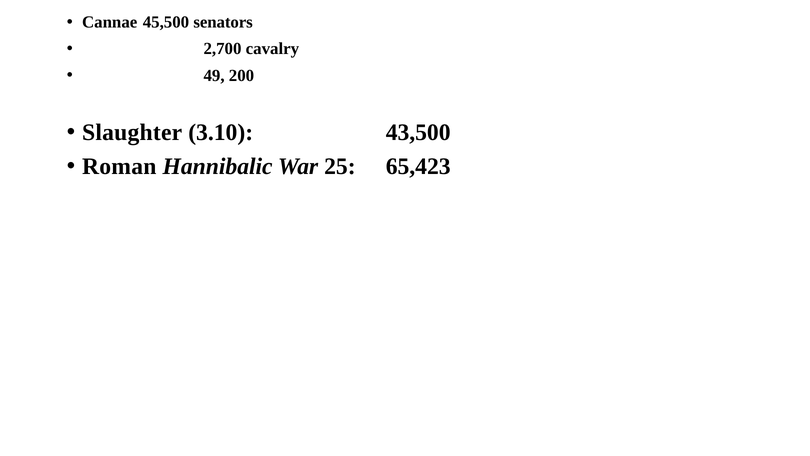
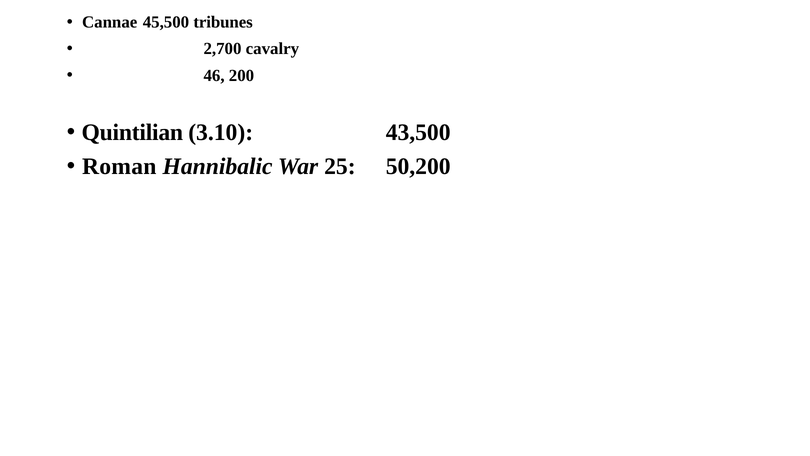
senators: senators -> tribunes (223, 22)
49: 49 -> 46 (214, 76)
Slaughter: Slaughter -> Quintilian (132, 132)
65,423: 65,423 -> 50,200 (418, 166)
